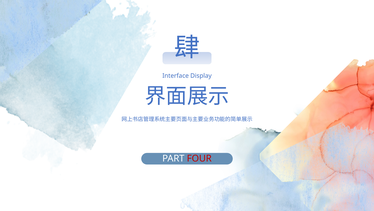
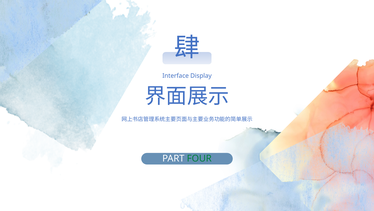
FOUR colour: red -> green (199, 158)
